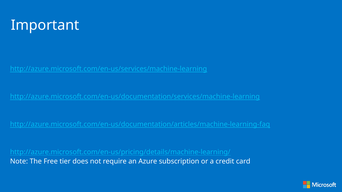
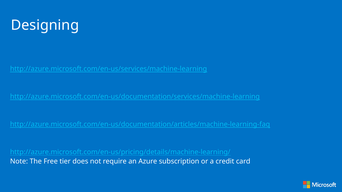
Important: Important -> Designing (45, 25)
